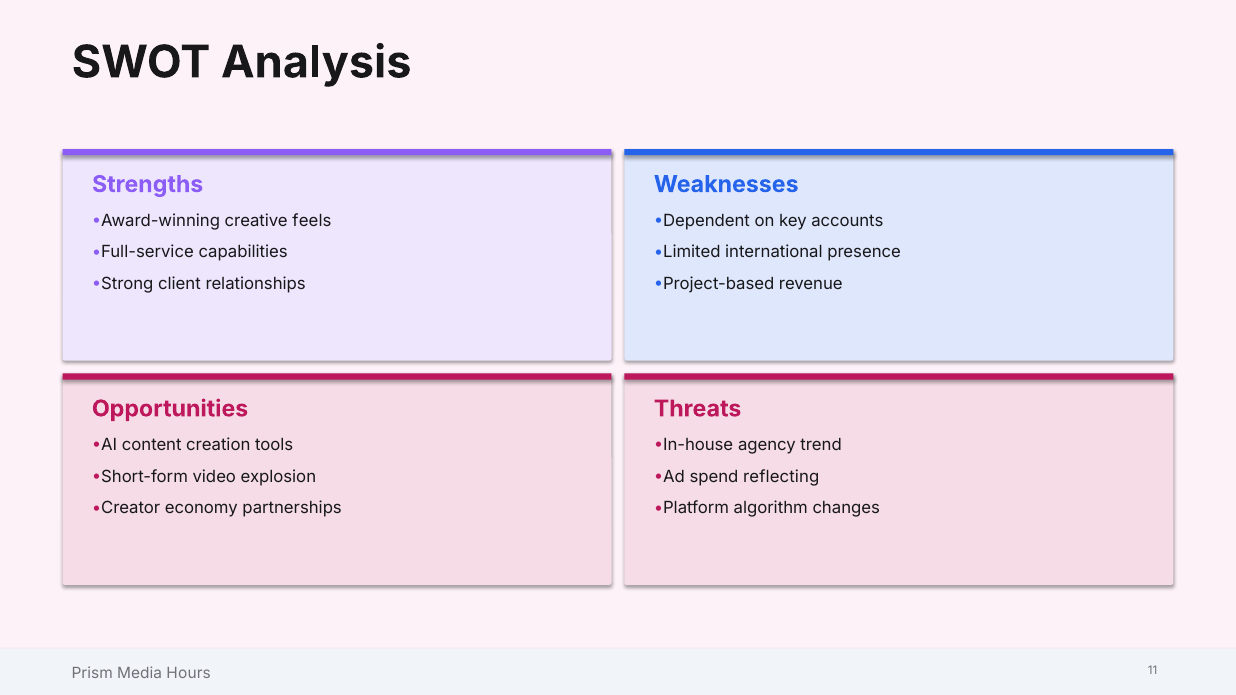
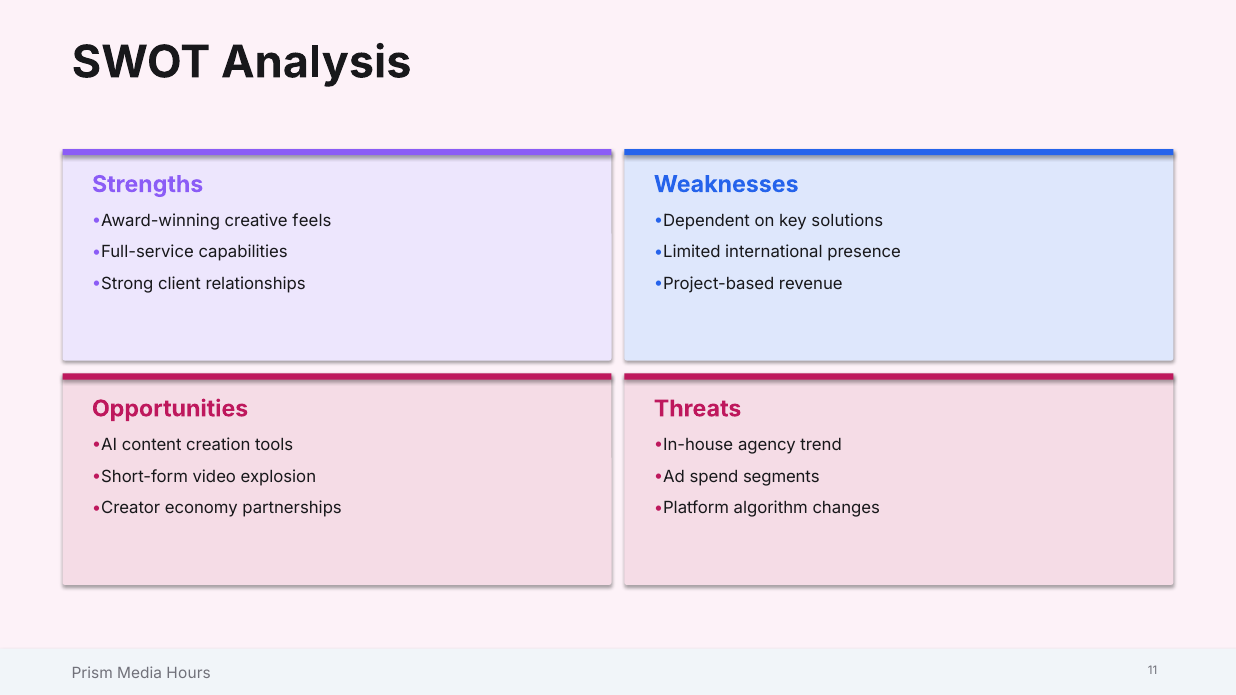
accounts: accounts -> solutions (847, 221)
reflecting: reflecting -> segments (781, 477)
